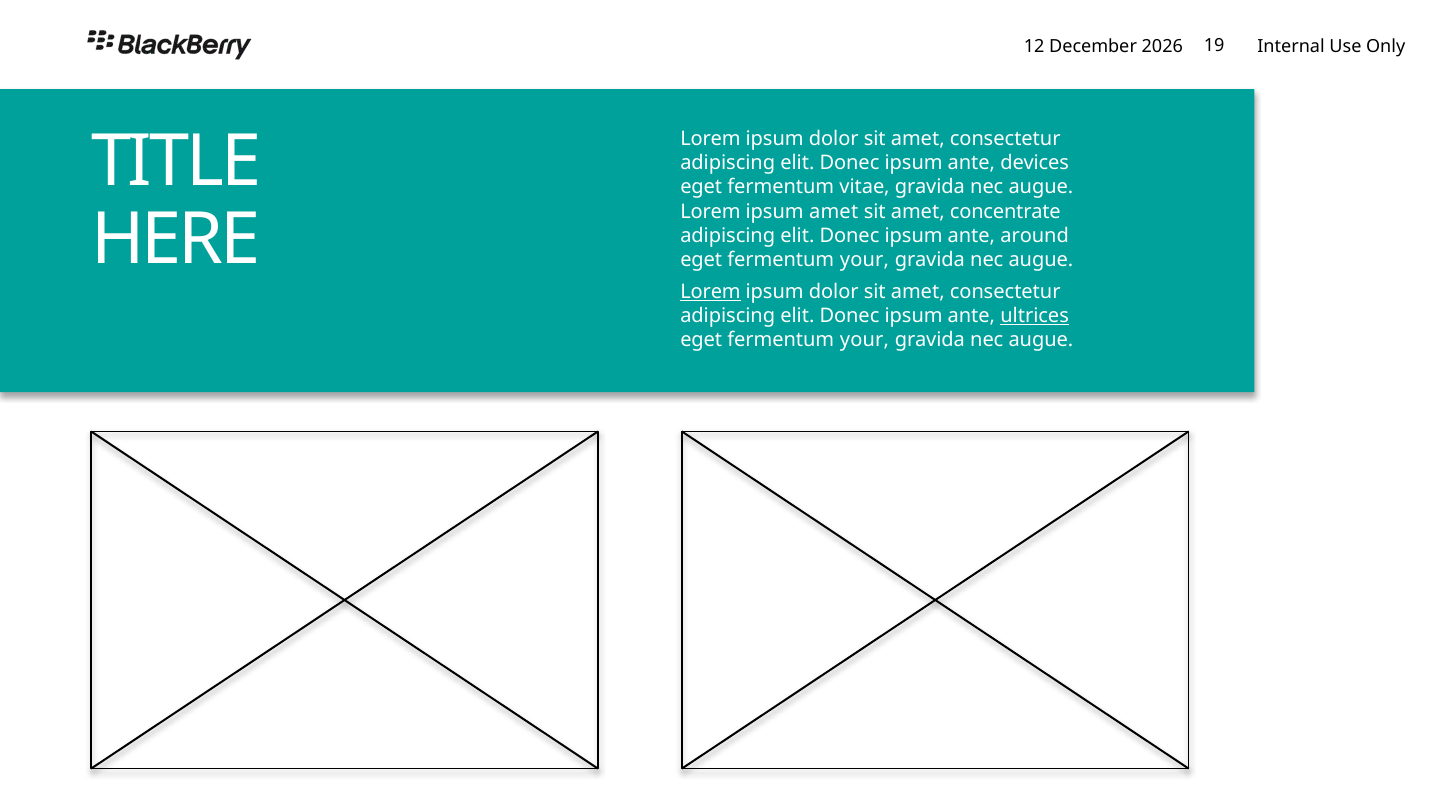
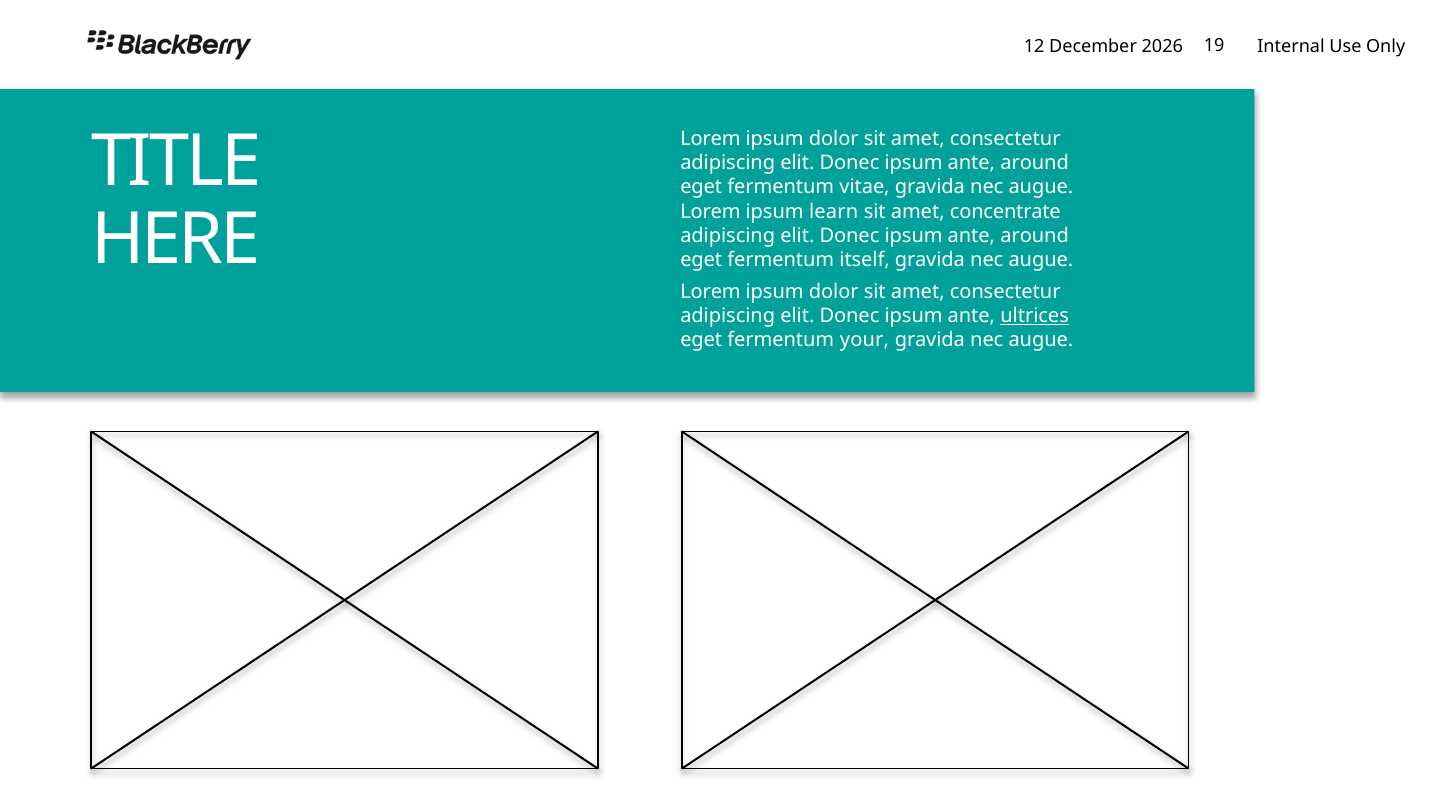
devices: devices -> around (1035, 163)
ipsum amet: amet -> learn (834, 211)
your: your -> itself (865, 259)
Lorem underline: present -> none (710, 292)
